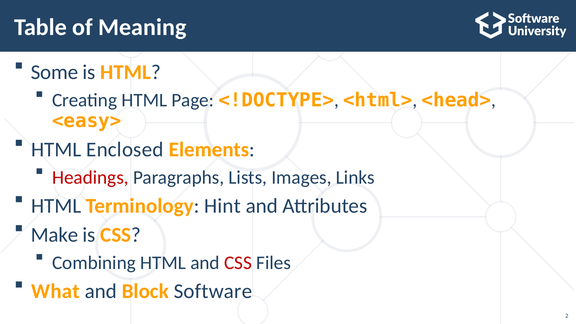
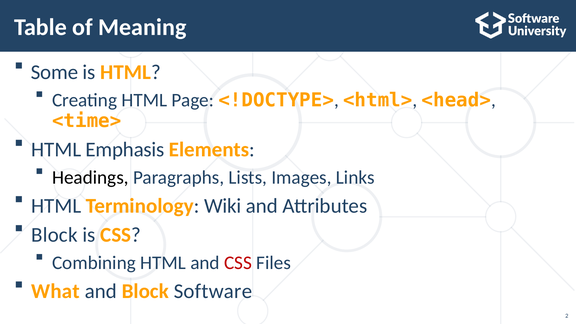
<easy>: <easy> -> <time> (87, 121)
Enclosed: Enclosed -> Emphasis (125, 149)
Headings colour: red -> black (90, 177)
Hint: Hint -> Wiki (223, 206)
Make: Make -> Block (54, 235)
